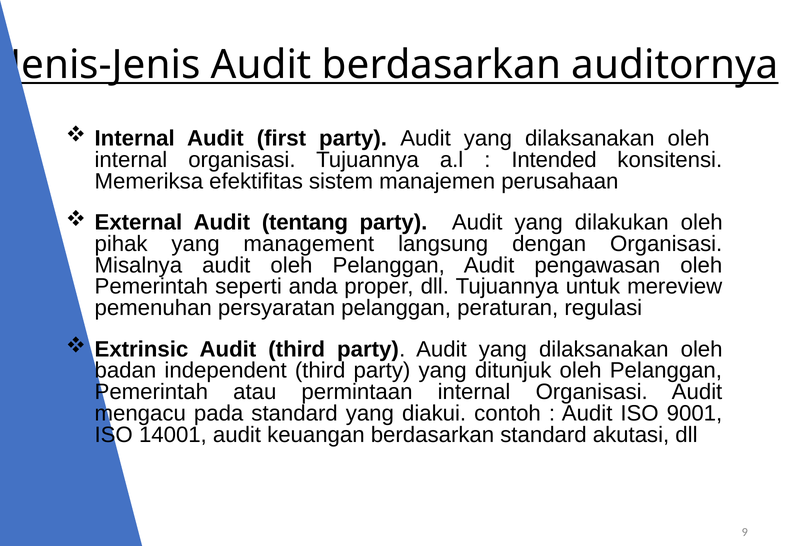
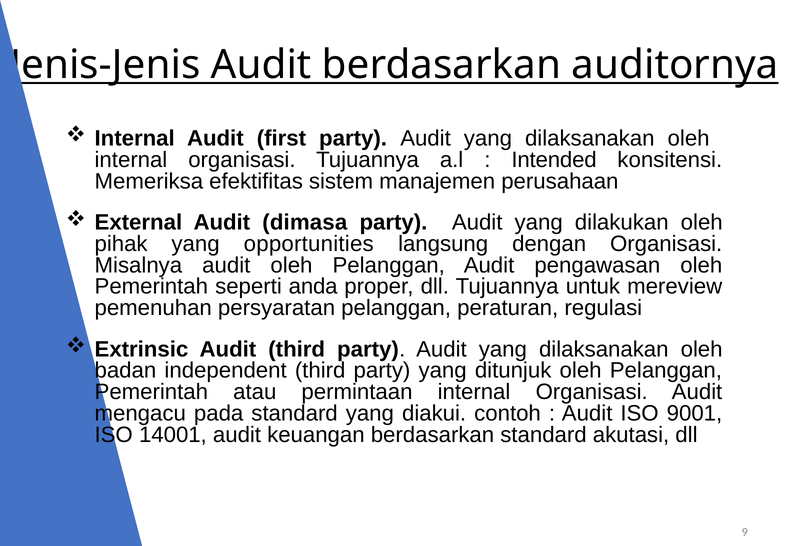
tentang: tentang -> dimasa (305, 223)
management: management -> opportunities (309, 244)
